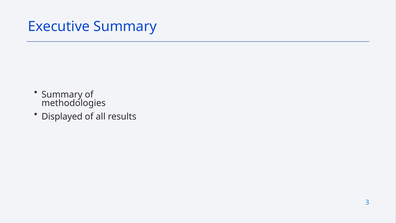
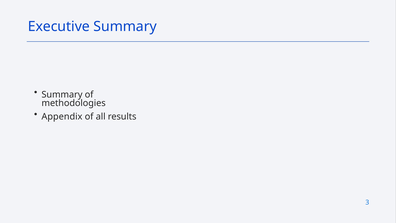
Displayed: Displayed -> Appendix (62, 116)
